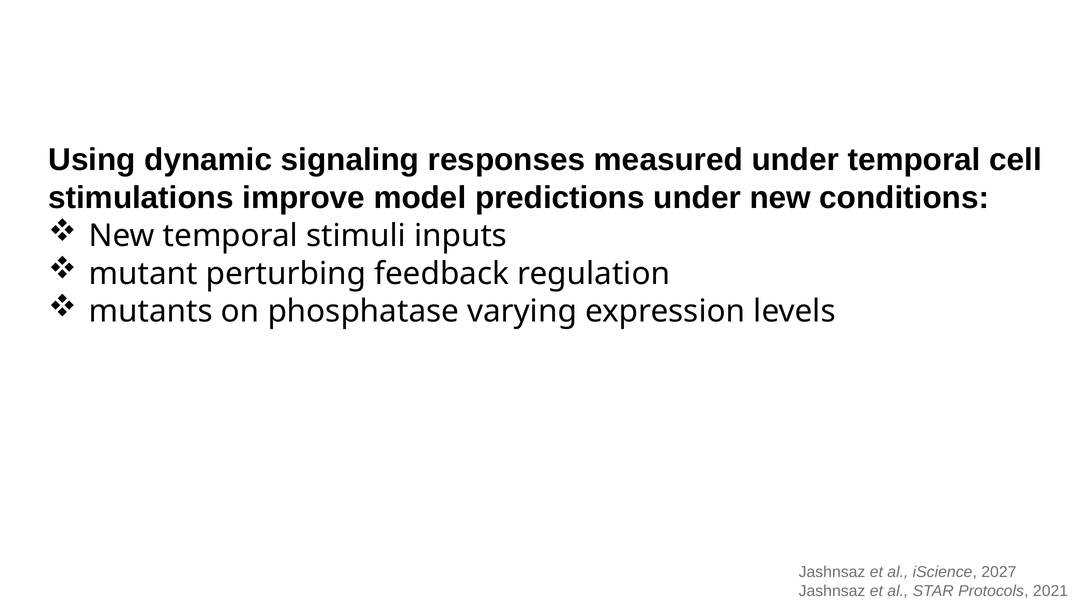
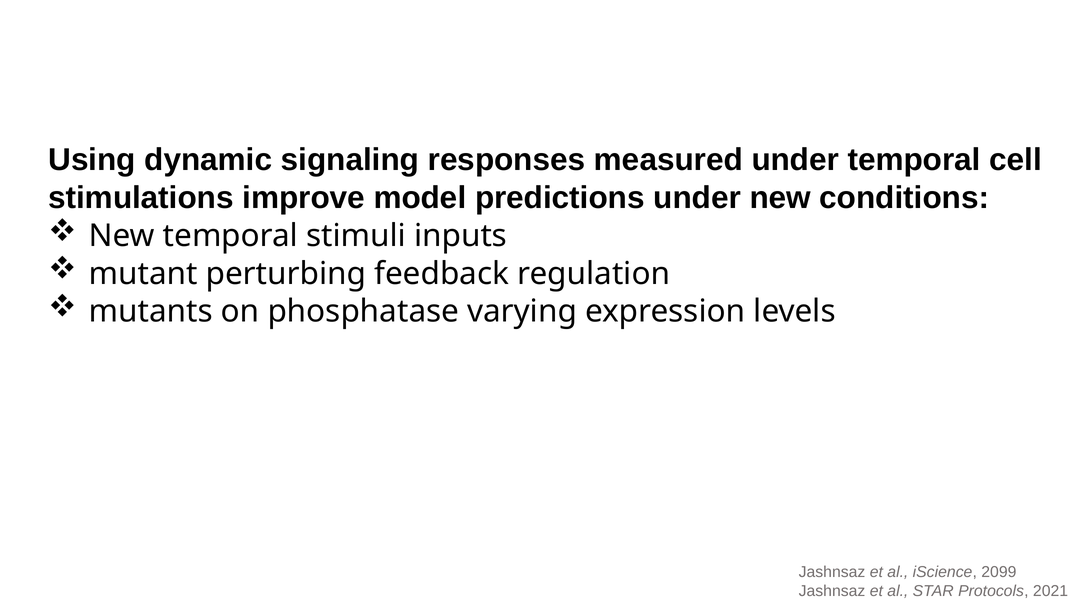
2027: 2027 -> 2099 (999, 573)
